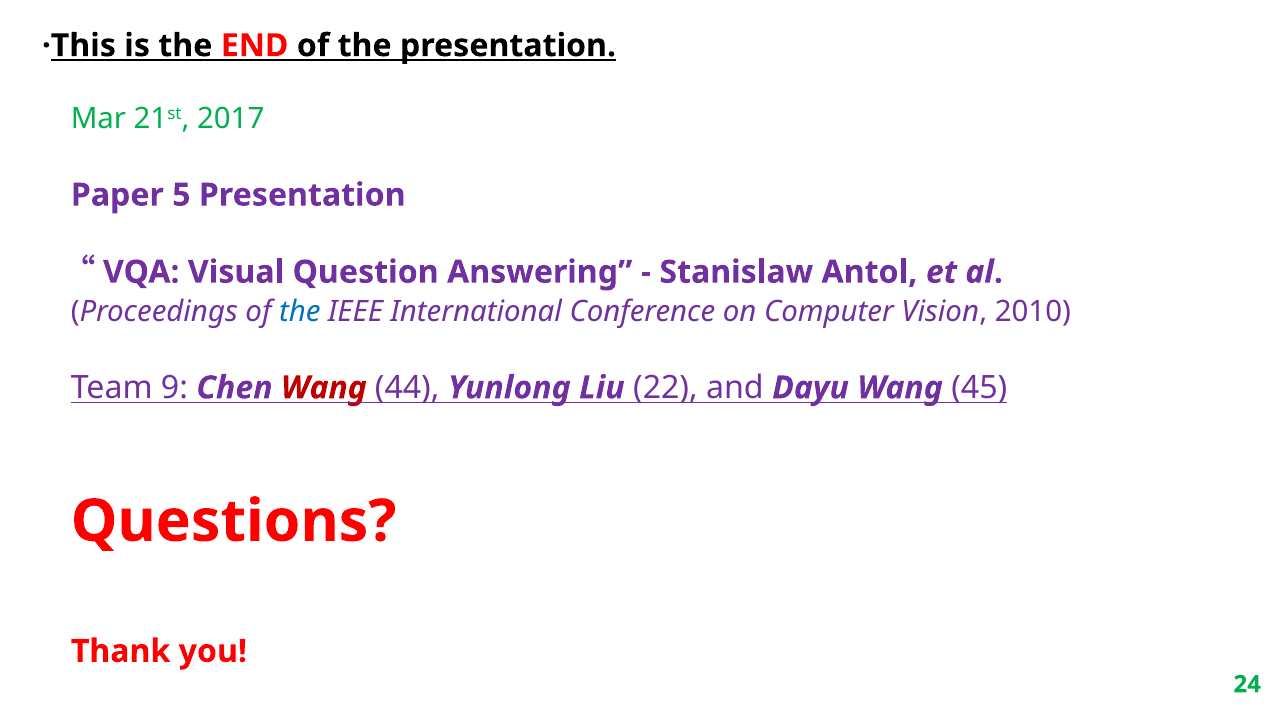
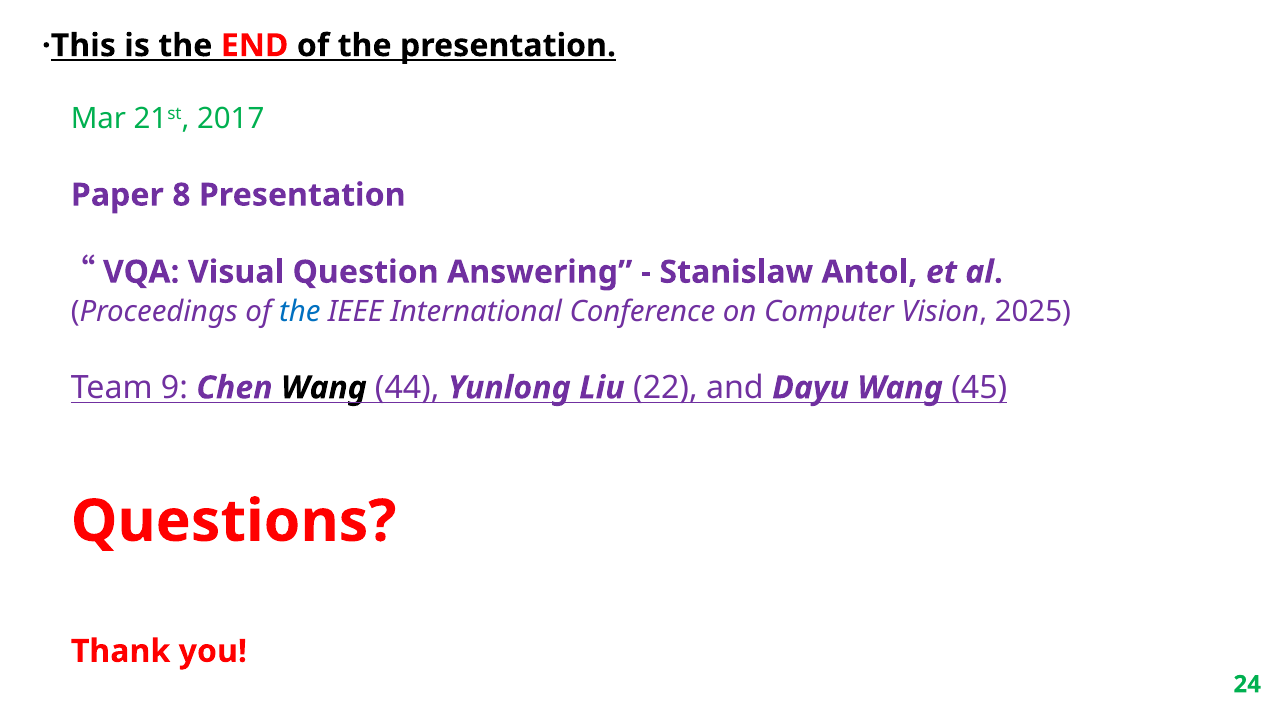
5: 5 -> 8 (181, 195)
2010: 2010 -> 2025 (1033, 312)
Wang colour: red -> black (324, 388)
